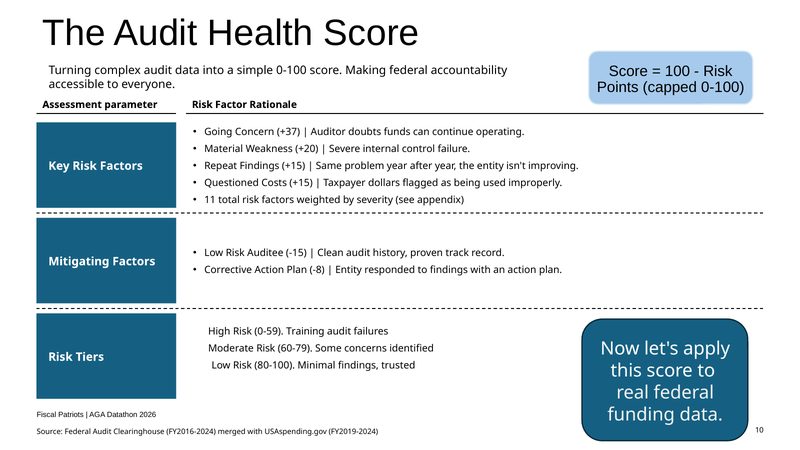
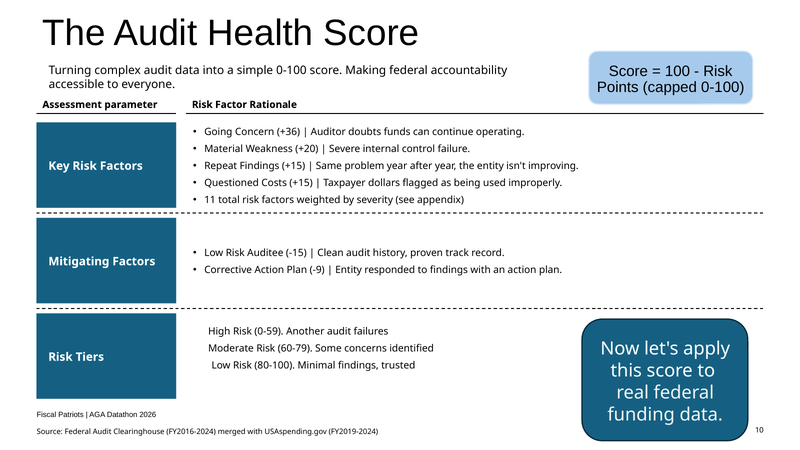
+37: +37 -> +36 (288, 132)
-8: -8 -> -9 (317, 270)
Training: Training -> Another (305, 331)
